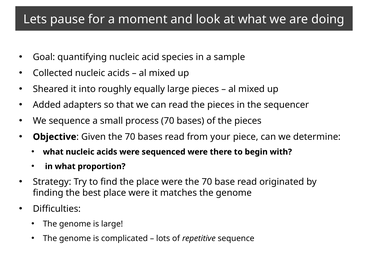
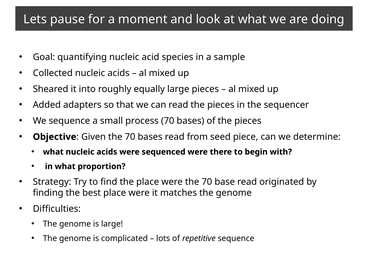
your: your -> seed (220, 137)
